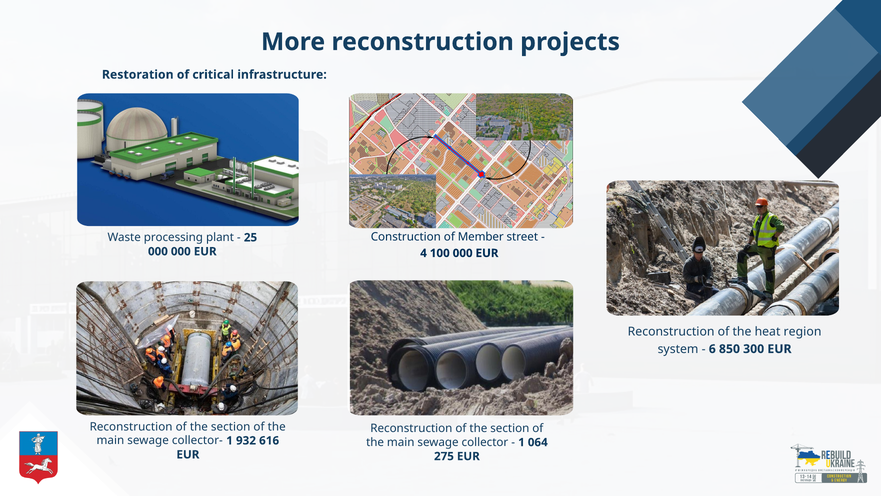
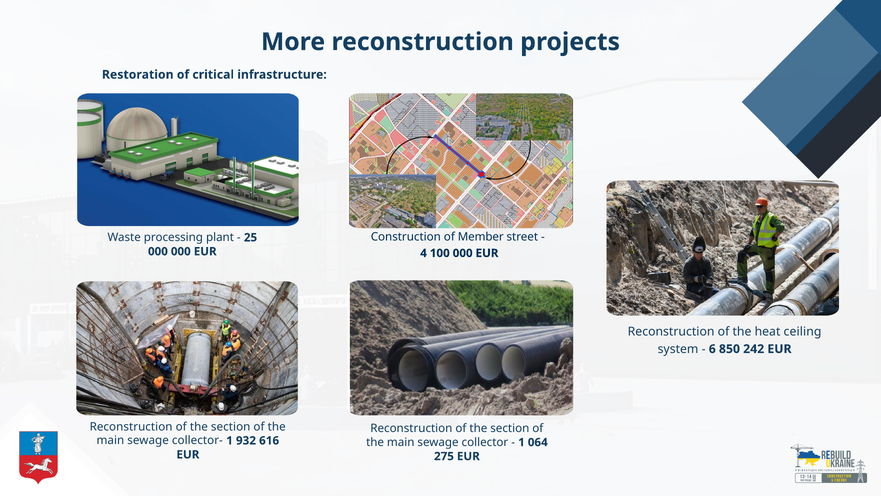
region: region -> ceiling (803, 332)
300: 300 -> 242 (754, 349)
